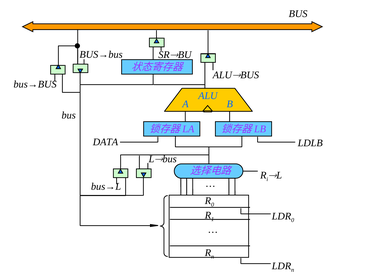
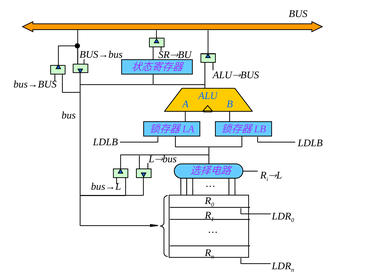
DATA: DATA -> LDLB (105, 142)
